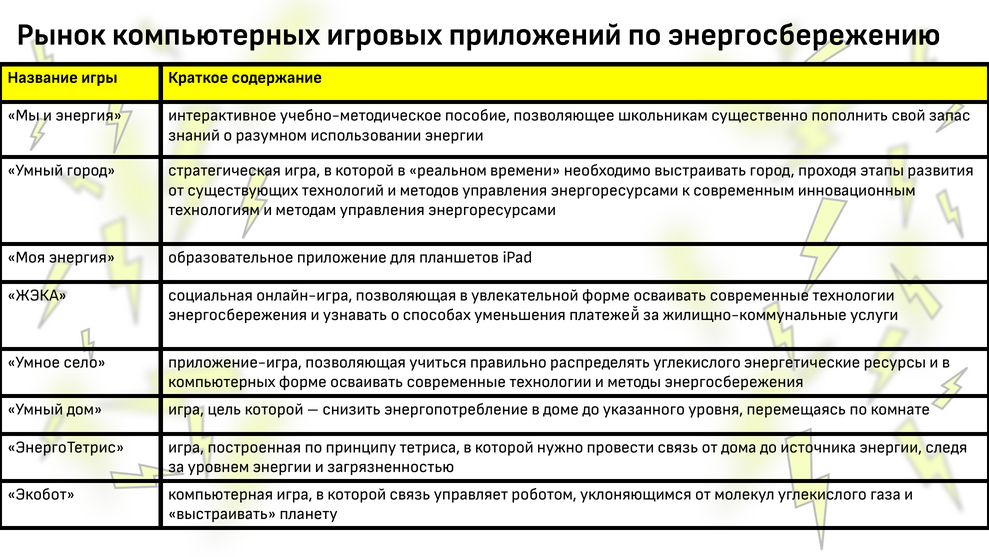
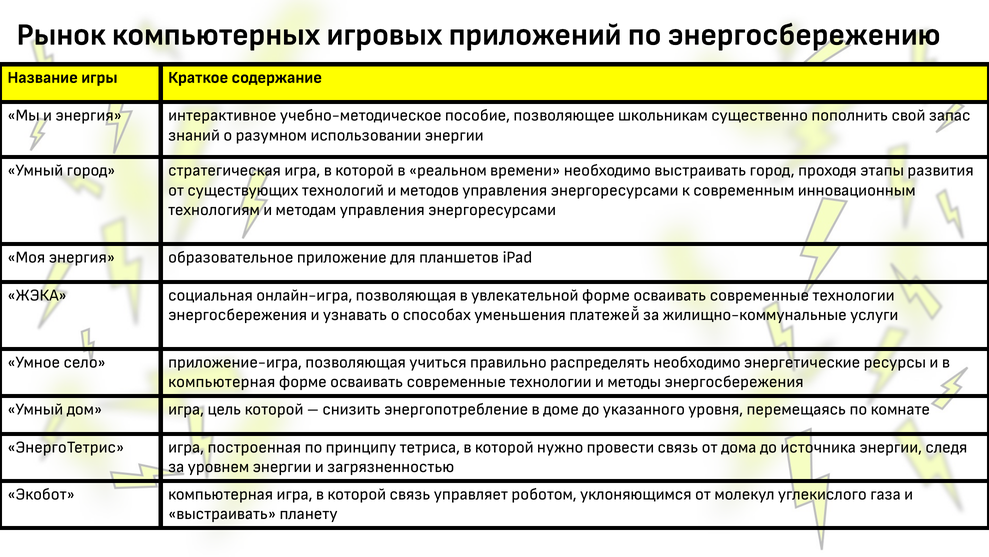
распределять углекислого: углекислого -> необходимо (697, 362)
компьютерных: компьютерных -> компьютерная (222, 381)
